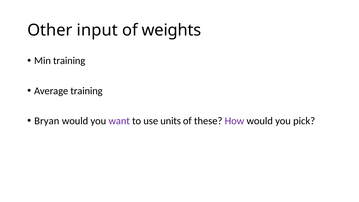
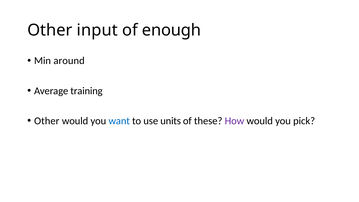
weights: weights -> enough (171, 30)
Min training: training -> around (69, 61)
Bryan: Bryan -> Other (47, 121)
want colour: purple -> blue (119, 121)
